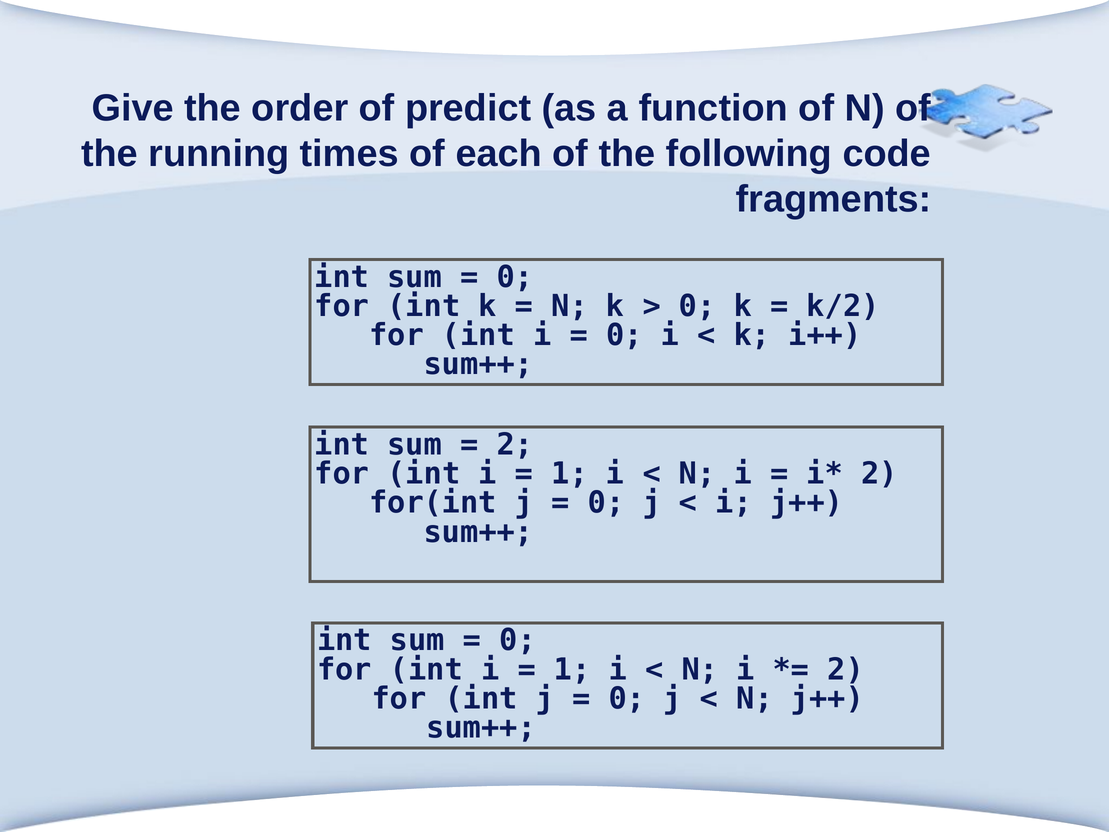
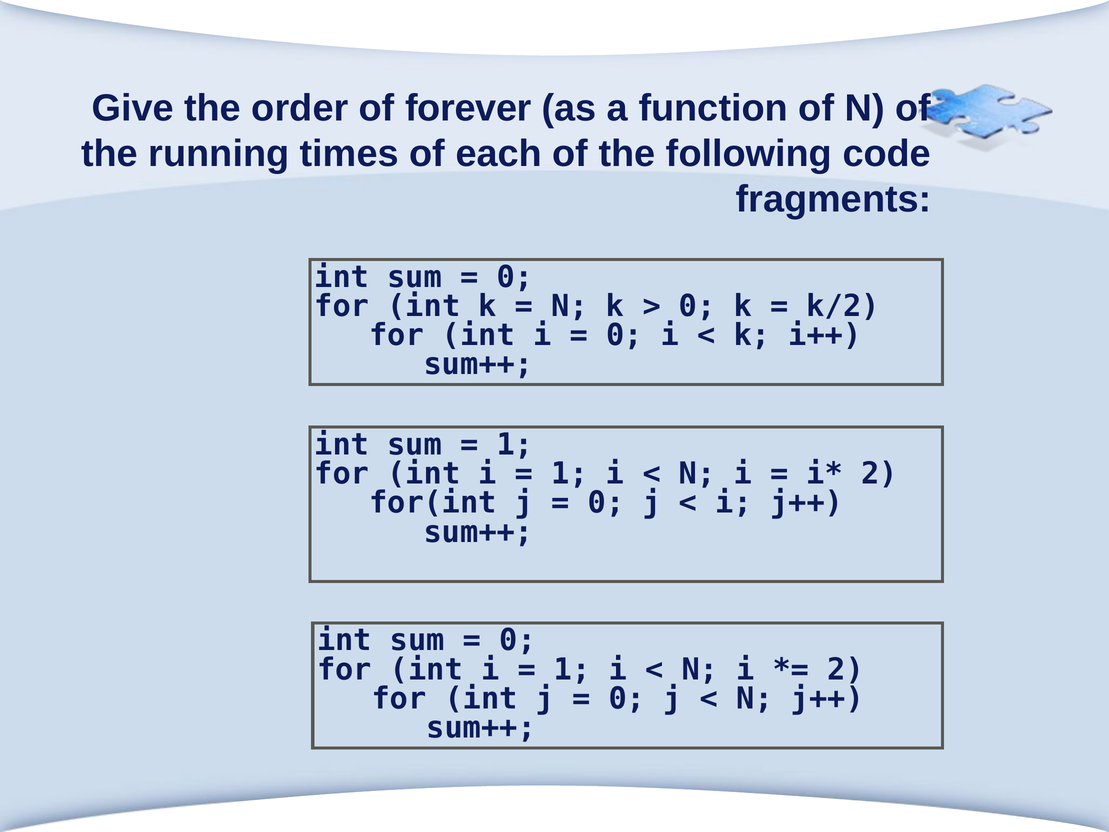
predict: predict -> forever (468, 108)
2: 2 -> 1 (515, 445)
